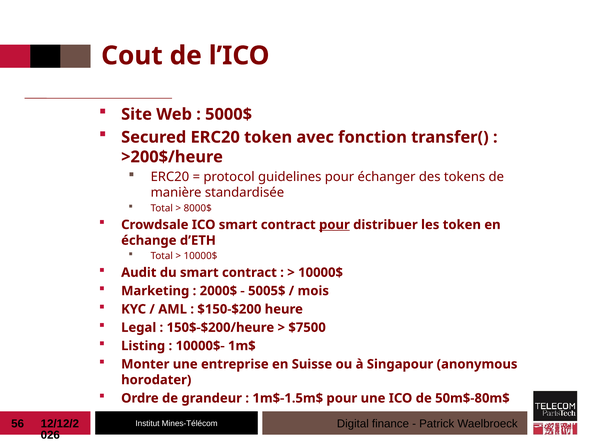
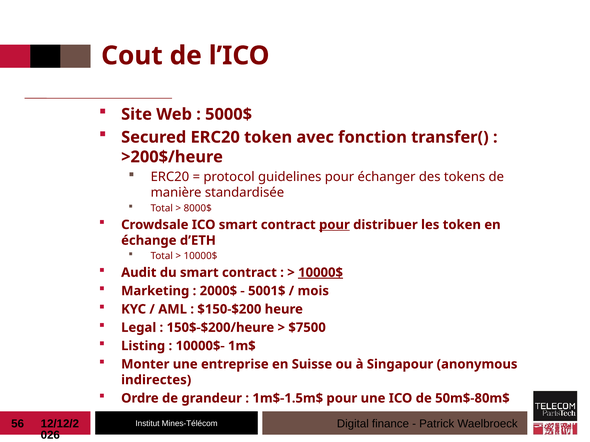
10000$ underline: none -> present (321, 273)
5005$: 5005$ -> 5001$ (267, 291)
horodater: horodater -> indirectes (156, 380)
